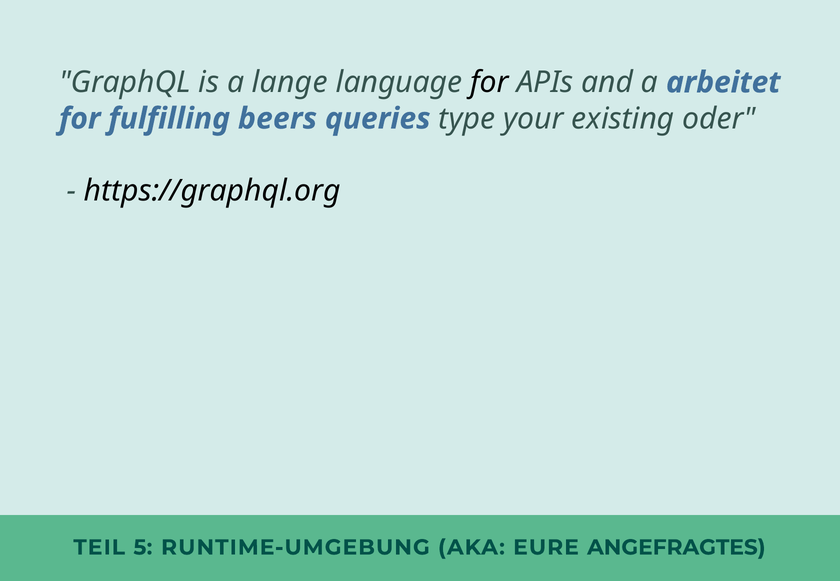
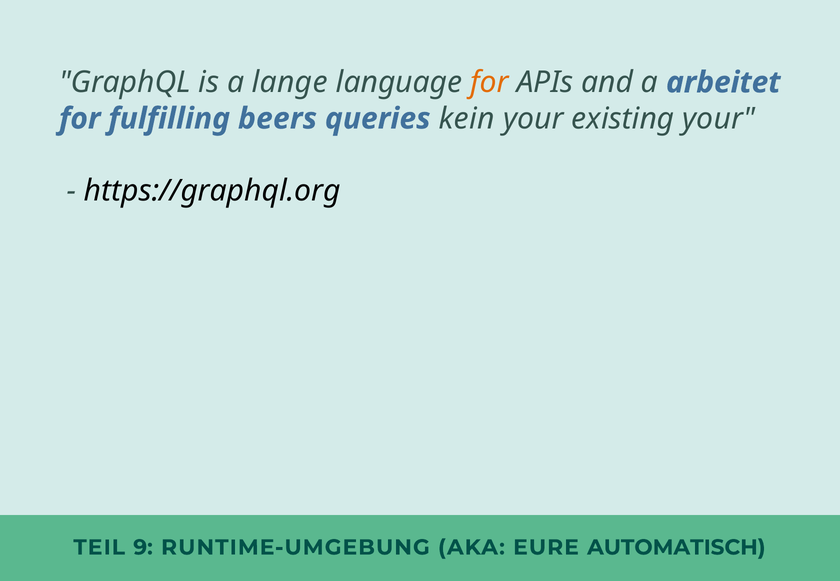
for colour: black -> orange (490, 83)
type: type -> kein (467, 119)
existing oder: oder -> your (719, 119)
5: 5 -> 9 (143, 548)
ANGEFRAGTES: ANGEFRAGTES -> AUTOMATISCH (676, 548)
